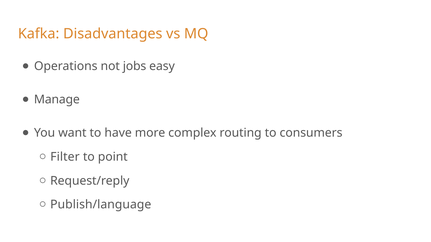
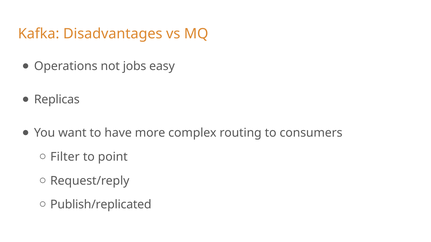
Manage: Manage -> Replicas (57, 100)
Publish/language: Publish/language -> Publish/replicated (101, 205)
